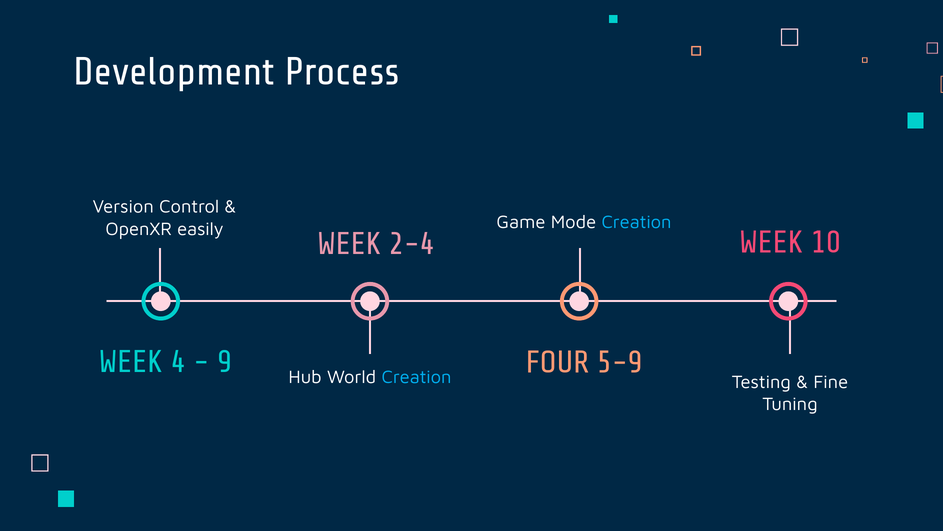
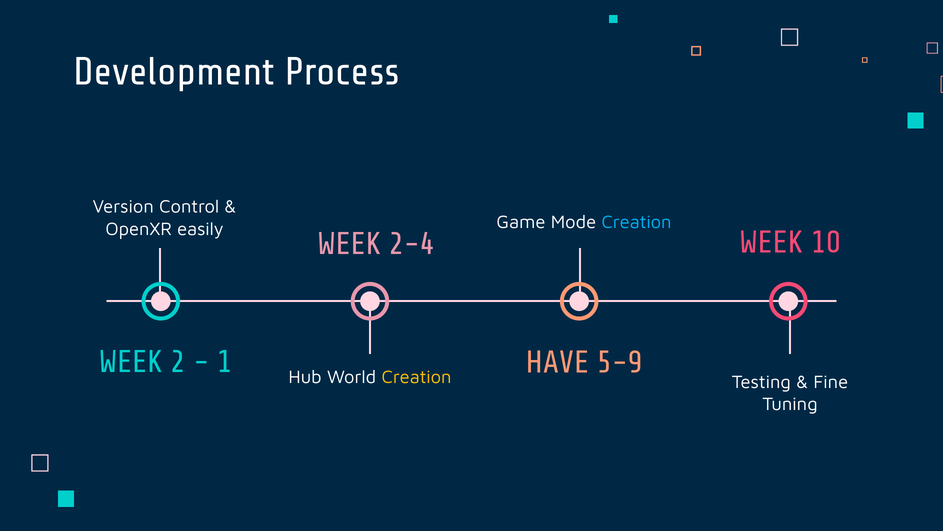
4: 4 -> 2 (178, 361)
9: 9 -> 1 (225, 361)
FOUR: FOUR -> HAVE (557, 362)
Creation colour: light blue -> yellow (417, 377)
